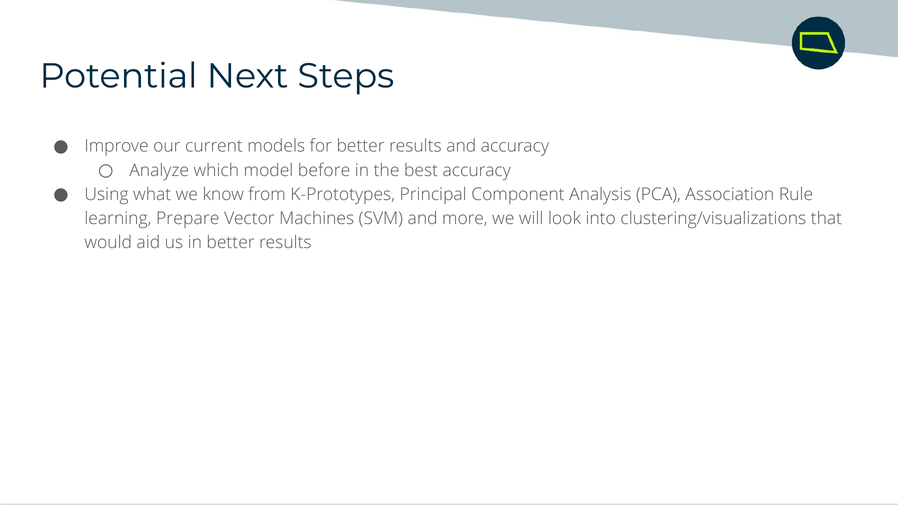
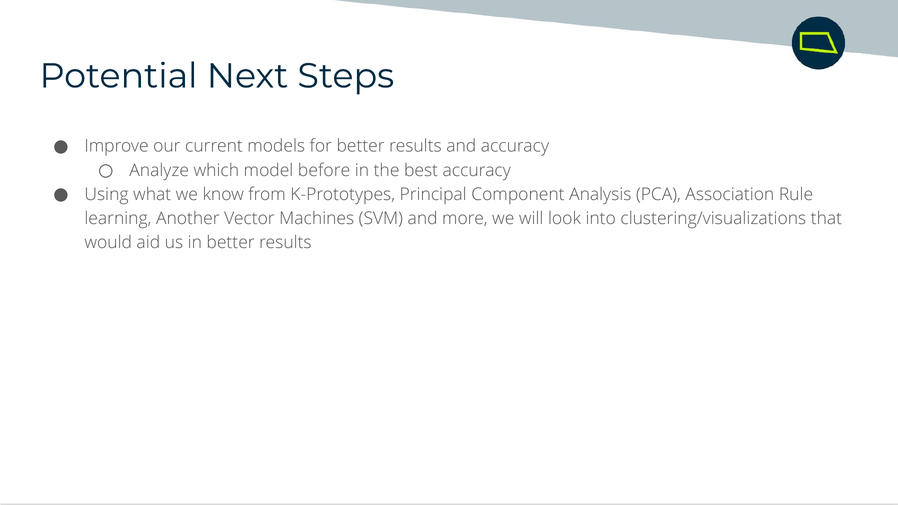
Prepare: Prepare -> Another (188, 218)
